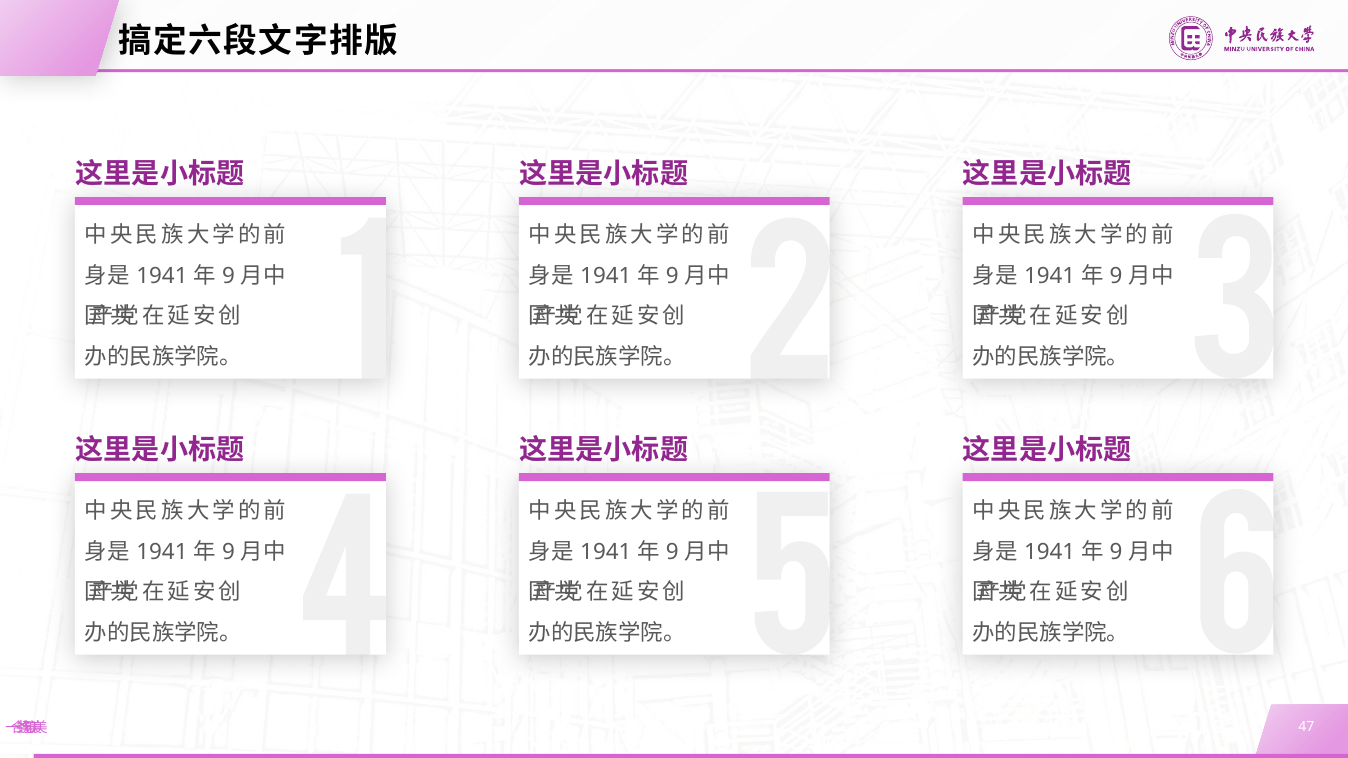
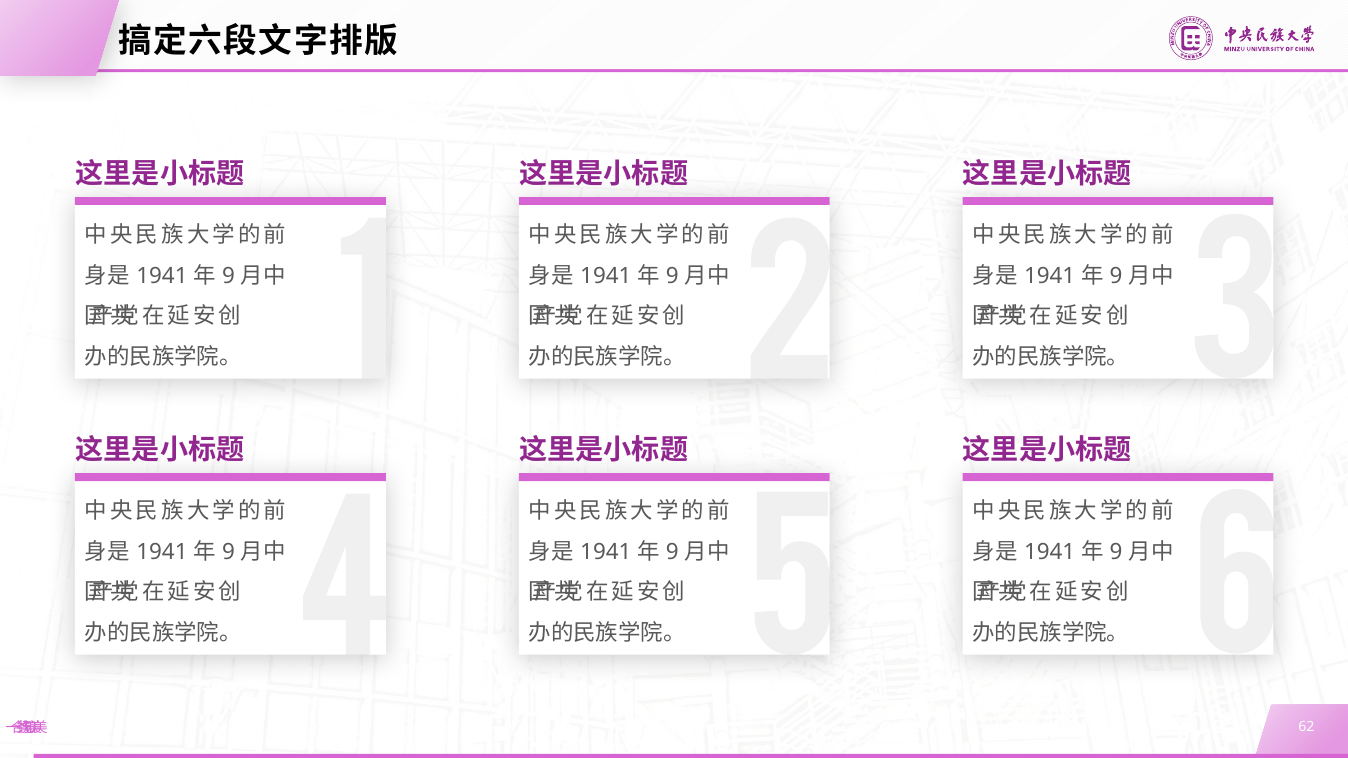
47: 47 -> 62 (1306, 727)
